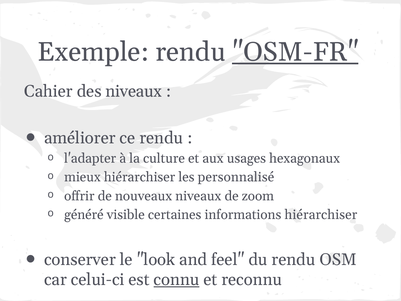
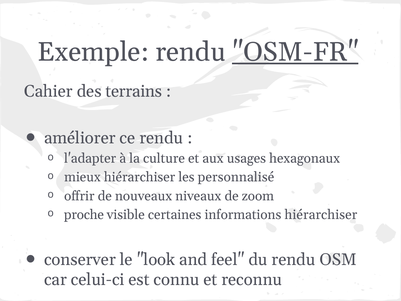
des niveaux: niveaux -> terrains (134, 91)
généré: généré -> proche (84, 214)
connu underline: present -> none (177, 280)
